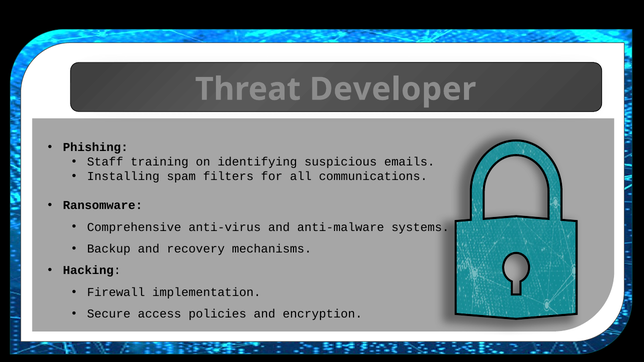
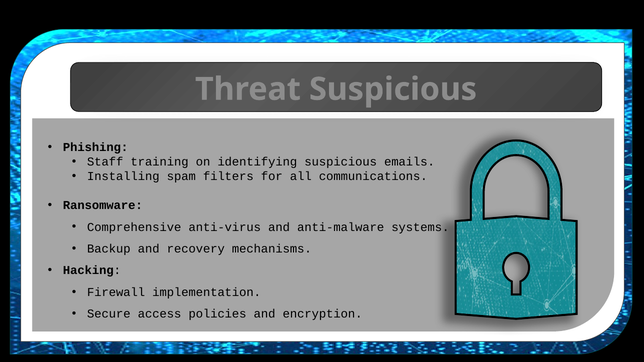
Threat Developer: Developer -> Suspicious (393, 89)
